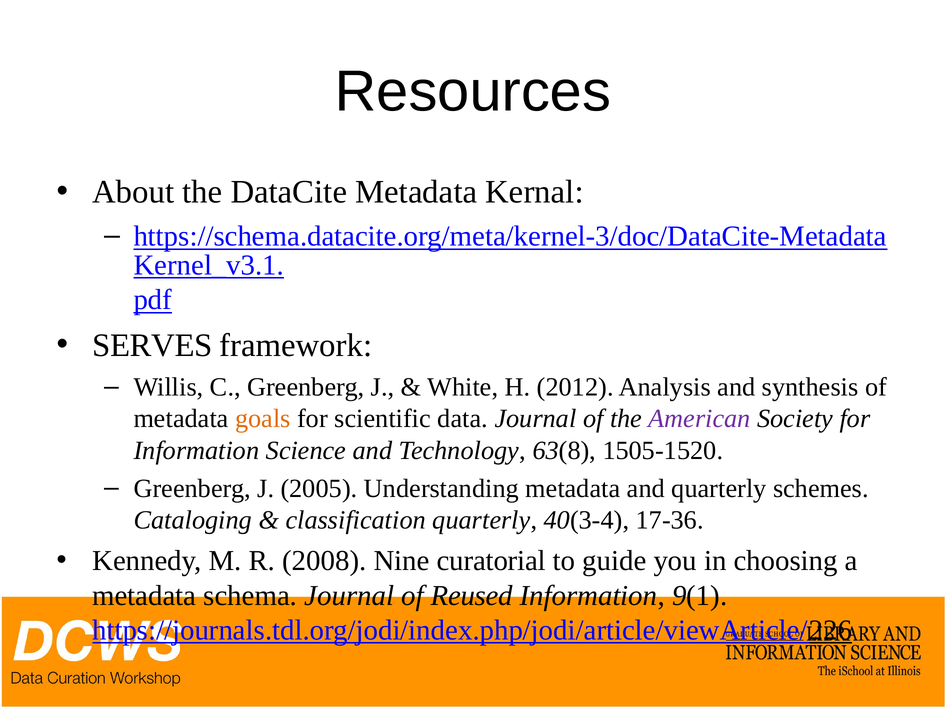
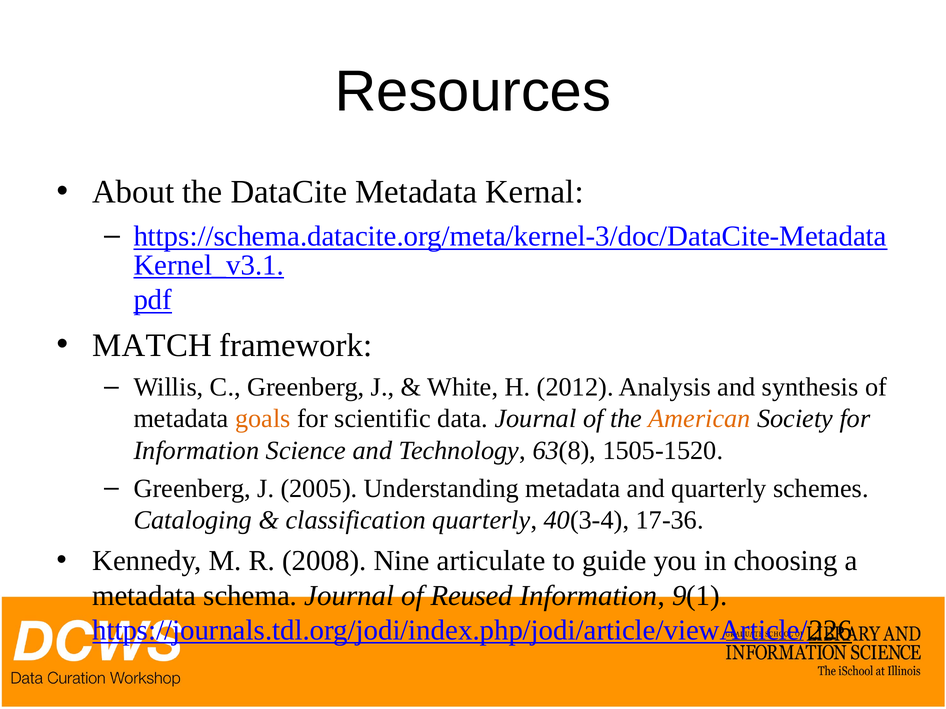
SERVES: SERVES -> MATCH (152, 346)
American colour: purple -> orange (699, 419)
curatorial: curatorial -> articulate (491, 561)
